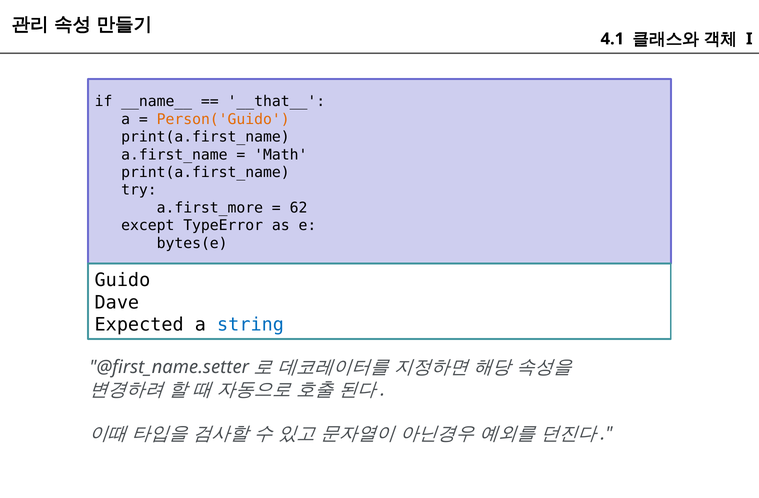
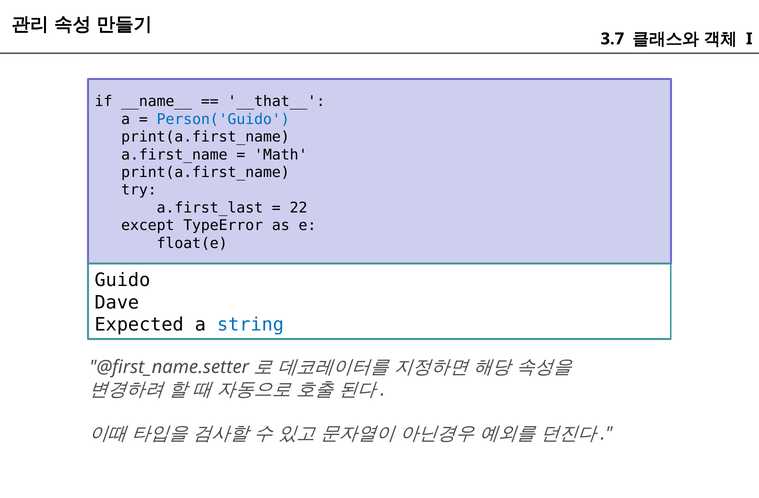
4.1: 4.1 -> 3.7 (612, 39)
Person('Guido colour: orange -> blue (223, 119)
a.first_more: a.first_more -> a.first_last (210, 208)
62: 62 -> 22 (299, 208)
bytes(e: bytes(e -> float(e (192, 243)
